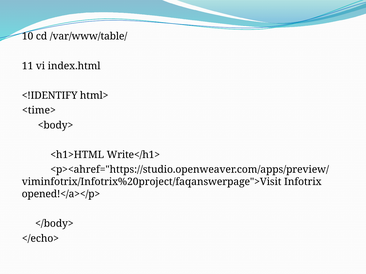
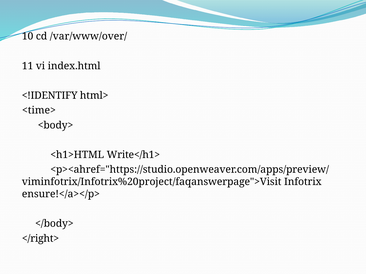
/var/www/table/: /var/www/table/ -> /var/www/over/ (88, 36)
opened!</a></p>: opened!</a></p> -> ensure!</a></p> (61, 194)
</echo>: </echo> -> </right> (40, 239)
